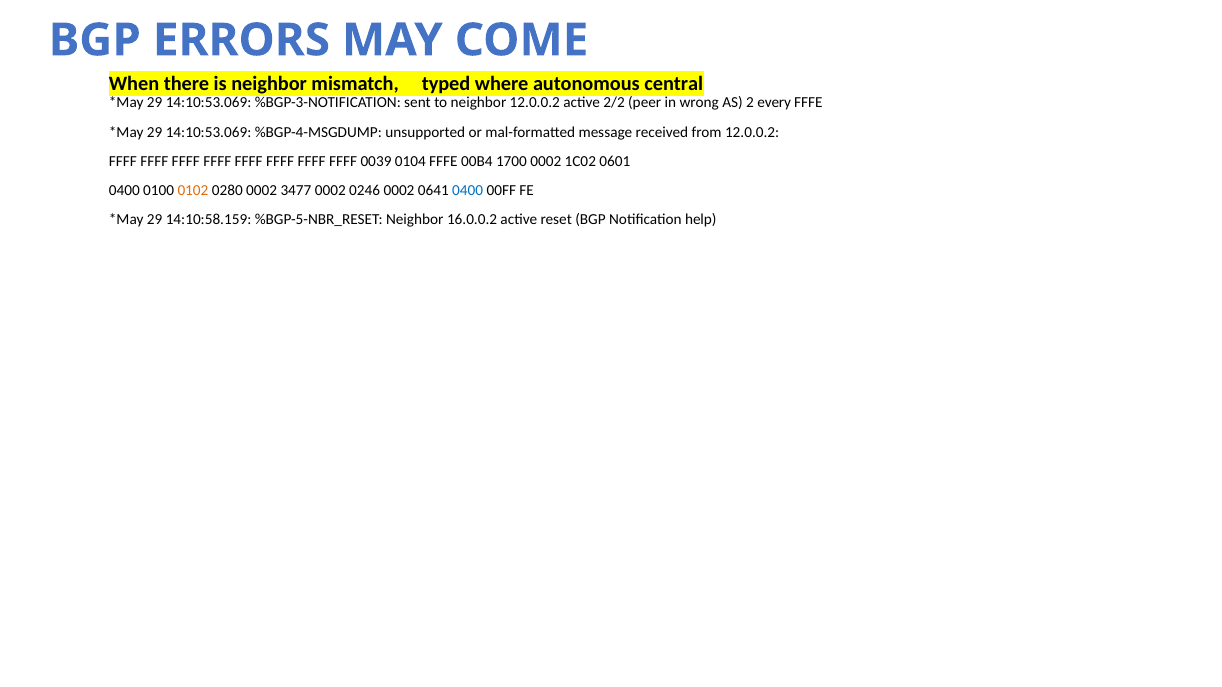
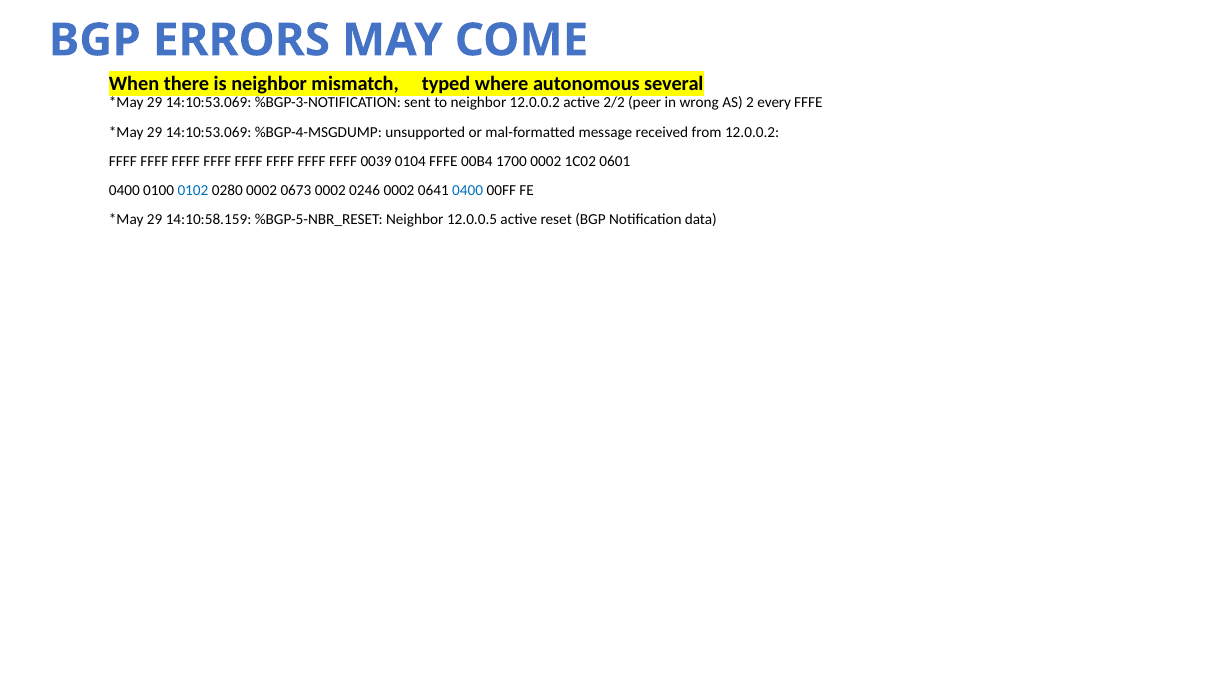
central: central -> several (674, 84)
0102 colour: orange -> blue (193, 191)
3477: 3477 -> 0673 (296, 191)
16.0.0.2: 16.0.0.2 -> 12.0.0.5 (472, 220)
help: help -> data (701, 220)
